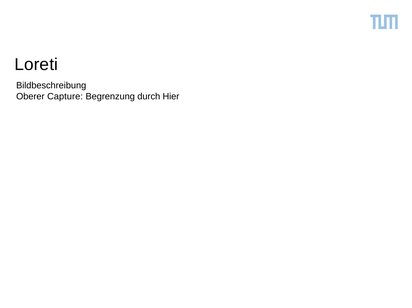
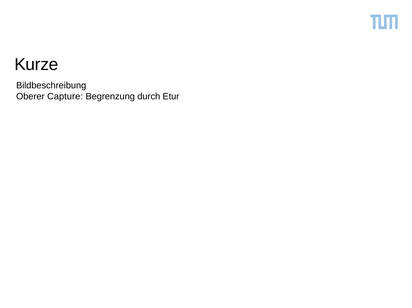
Loreti: Loreti -> Kurze (36, 64)
Hier: Hier -> Etur (171, 97)
